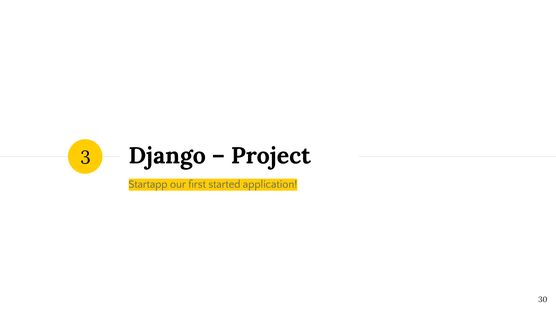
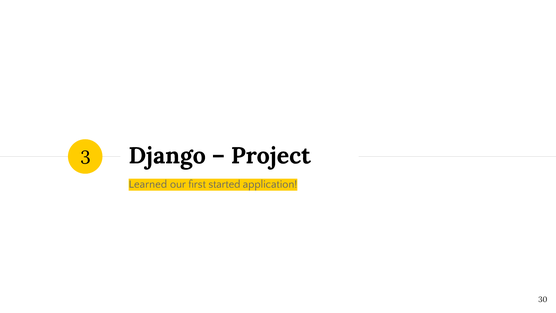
Startapp: Startapp -> Learned (148, 184)
